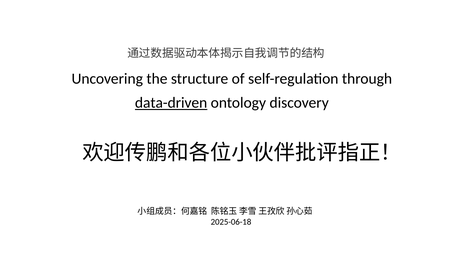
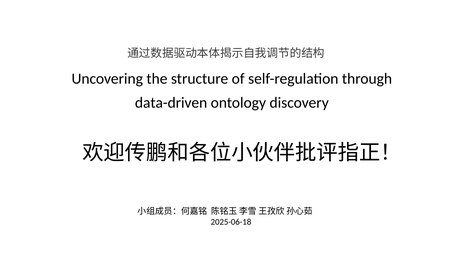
data-driven underline: present -> none (171, 103)
